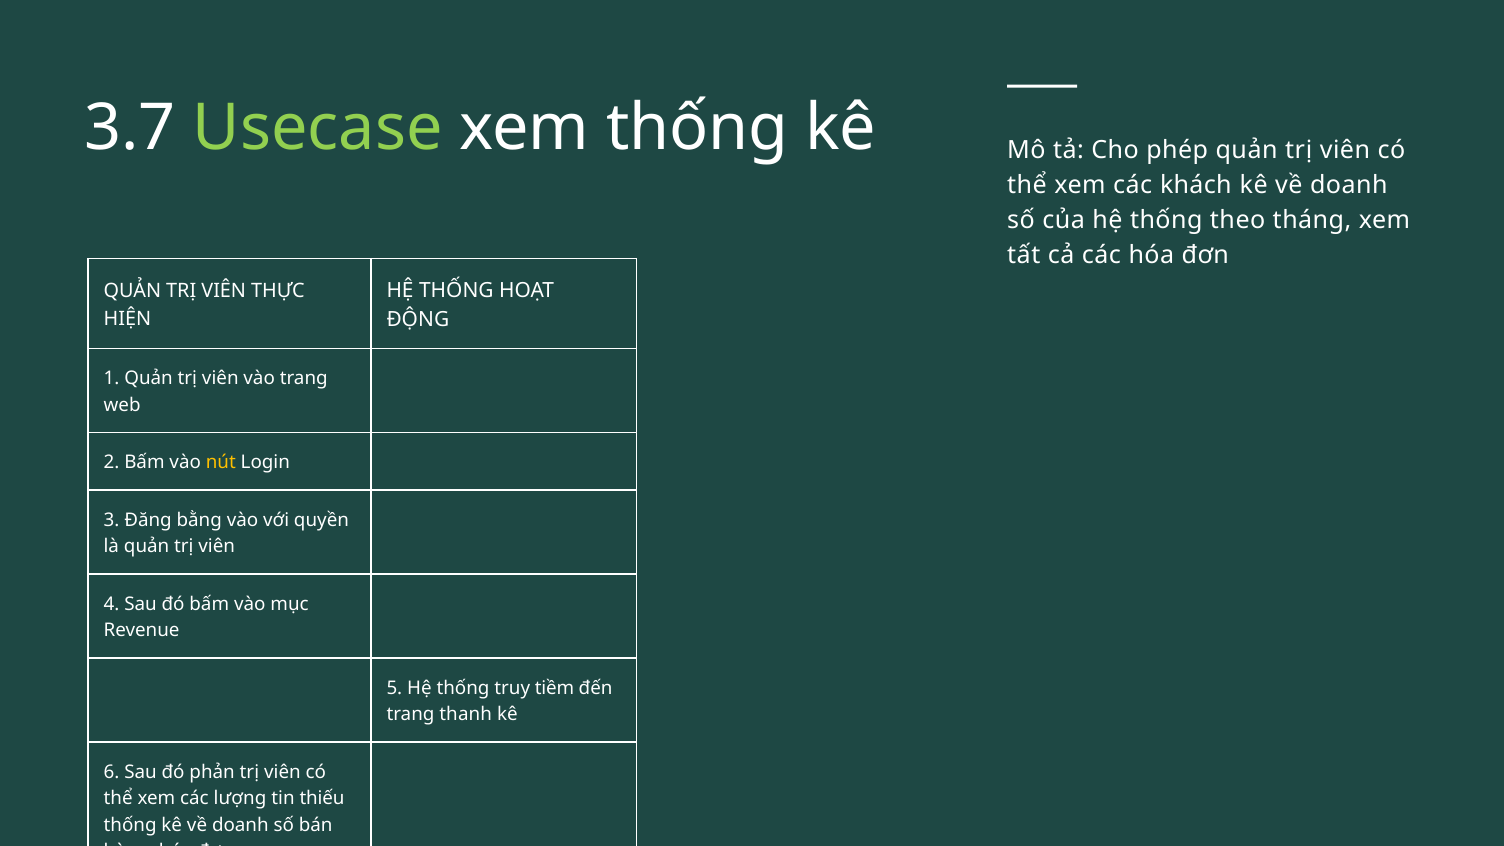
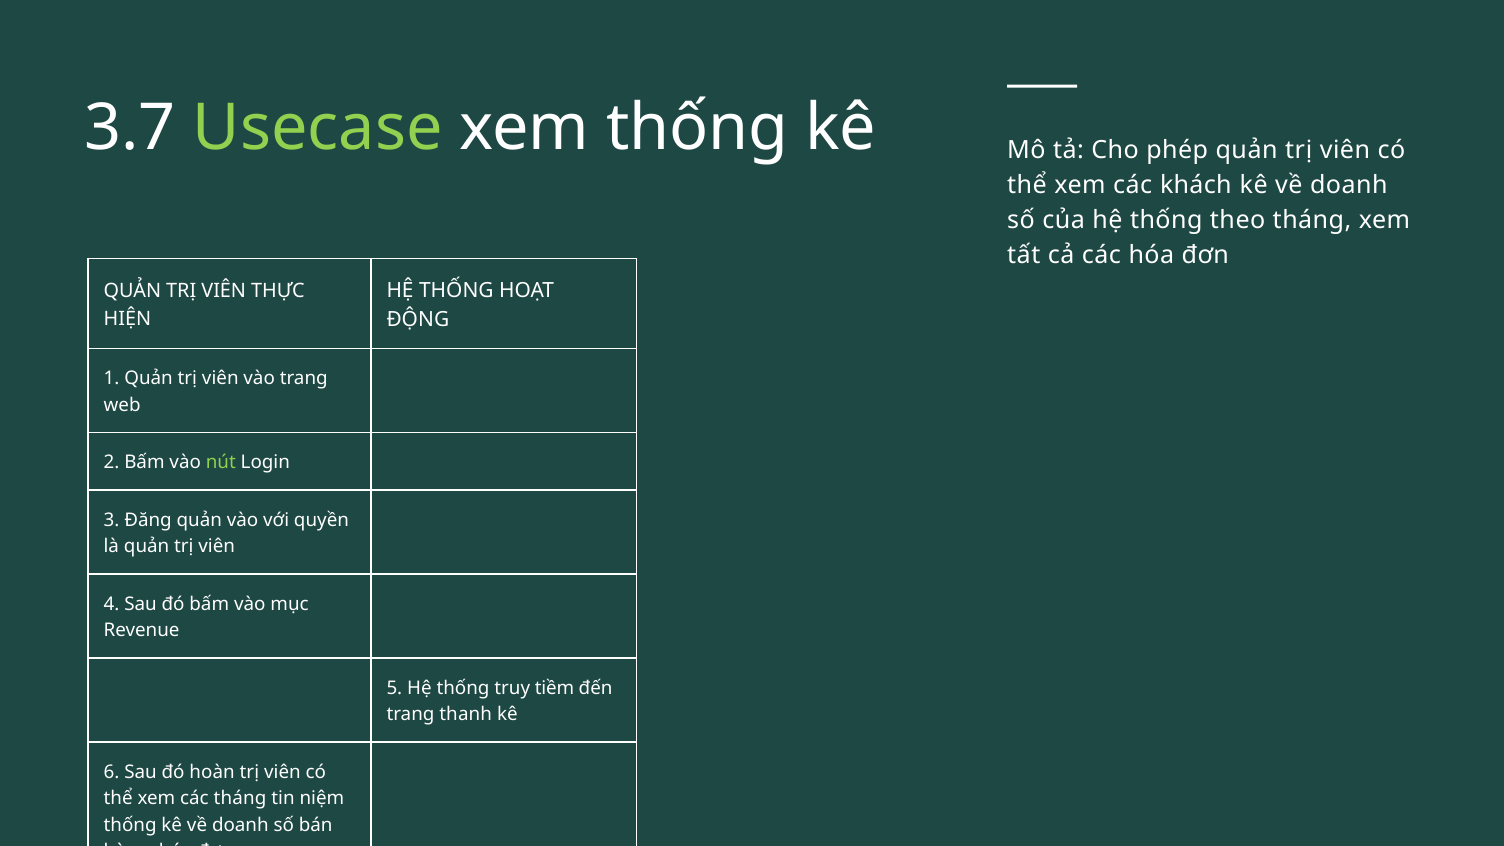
nút colour: yellow -> light green (221, 463)
Đăng bằng: bằng -> quản (199, 520)
phản: phản -> hoàn (212, 772)
các lượng: lượng -> tháng (240, 799)
thiếu: thiếu -> niệm (322, 799)
